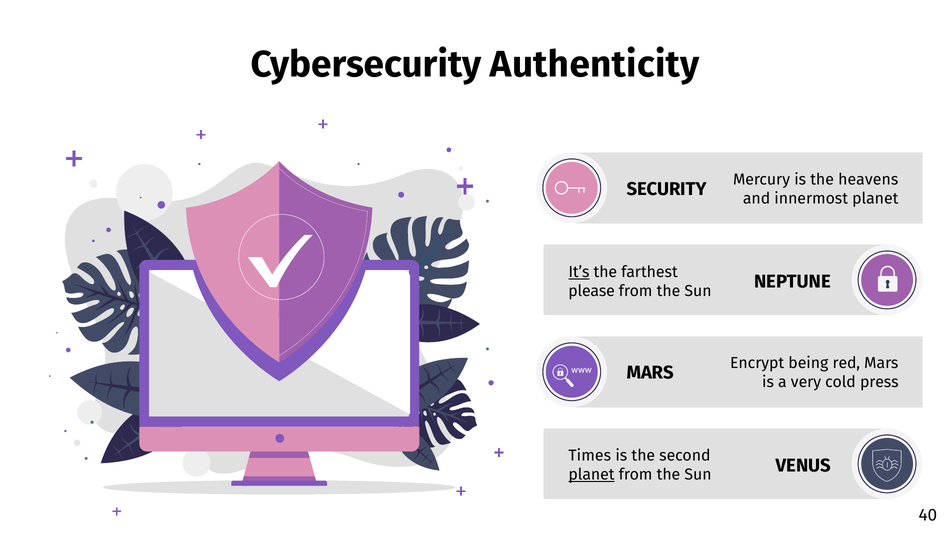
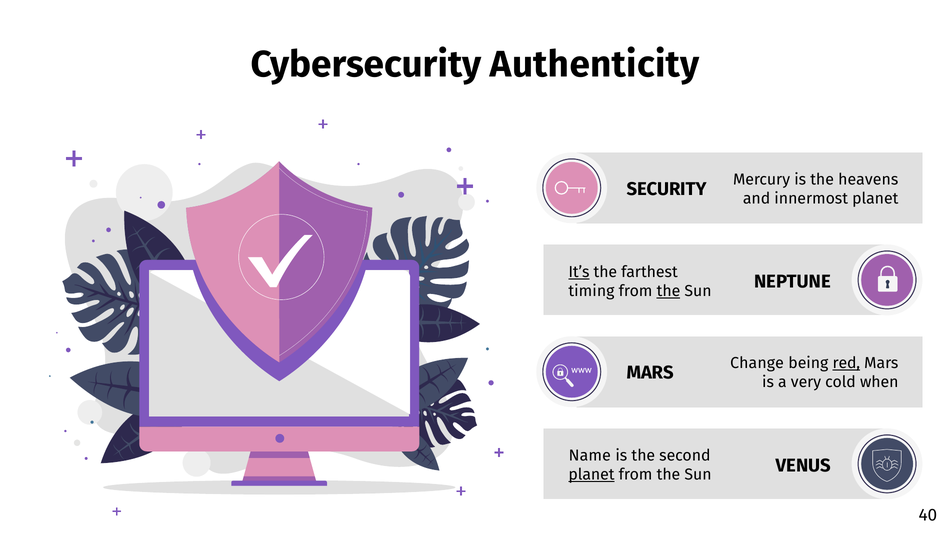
please: please -> timing (591, 291)
the underline: none -> present (668, 291)
Encrypt: Encrypt -> Change (757, 363)
red underline: none -> present (846, 363)
press: press -> when (879, 382)
Times: Times -> Name (590, 456)
